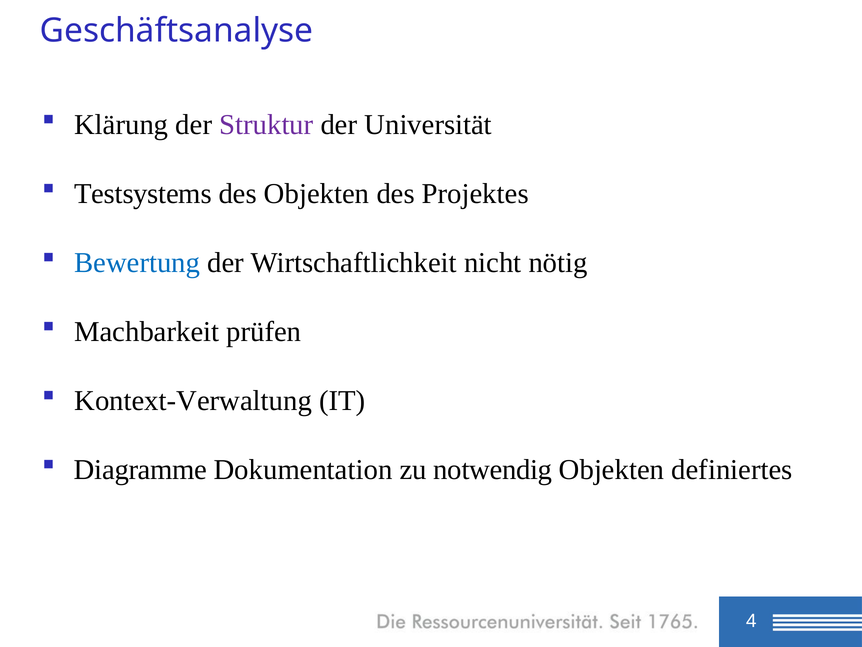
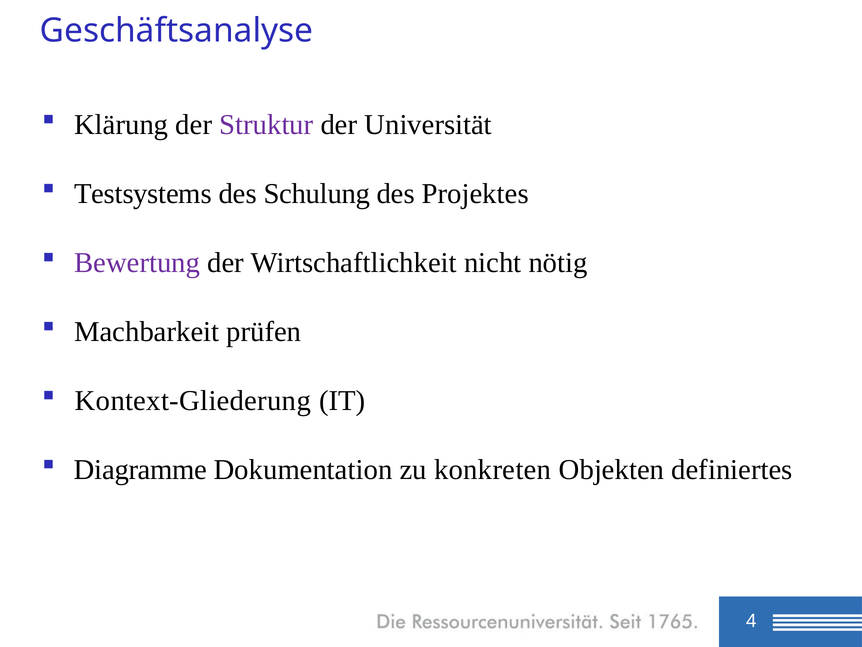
des Objekten: Objekten -> Schulung (317, 194)
Bewertung colour: blue -> purple (137, 263)
Kontext-Verwaltung: Kontext-Verwaltung -> Kontext-Gliederung (193, 401)
notwendig: notwendig -> konkreten (493, 470)
